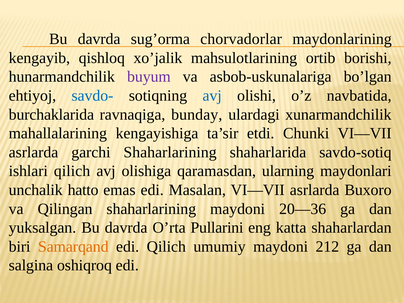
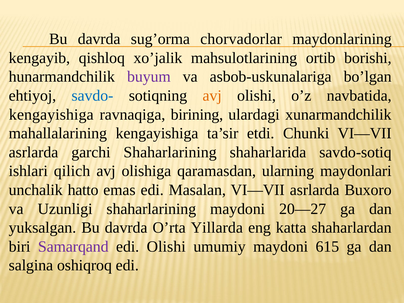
avj colour: blue -> orange (212, 96)
burchaklarida: burchaklarida -> kengayishiga (51, 115)
bunday: bunday -> birining (197, 115)
Qilingan: Qilingan -> Uzunligi (65, 209)
20—36: 20—36 -> 20—27 (303, 209)
Pullarini: Pullarini -> Yillarda (217, 228)
Samarqand colour: orange -> purple (73, 247)
edi Qilich: Qilich -> Olishi (166, 247)
212: 212 -> 615 (327, 247)
